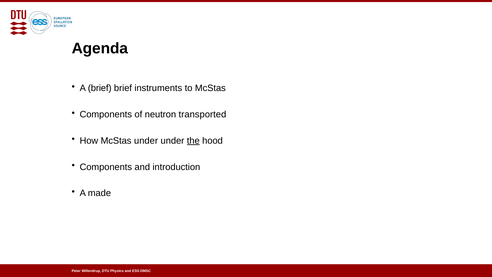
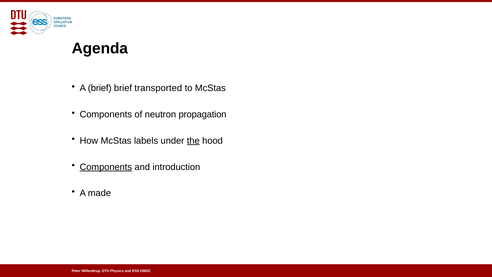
instruments: instruments -> transported (158, 88)
transported: transported -> propagation (203, 115)
McStas under: under -> labels (146, 141)
Components underline: none -> present (106, 167)
